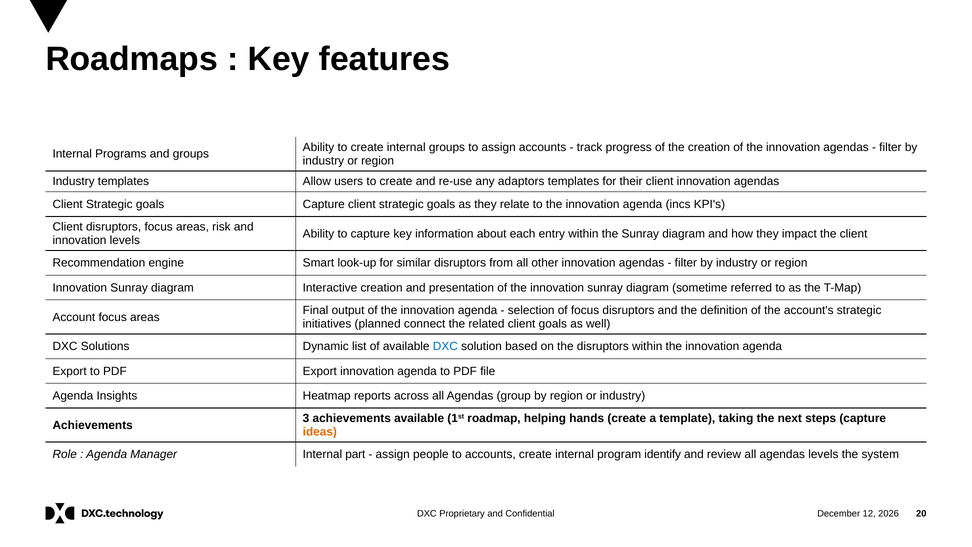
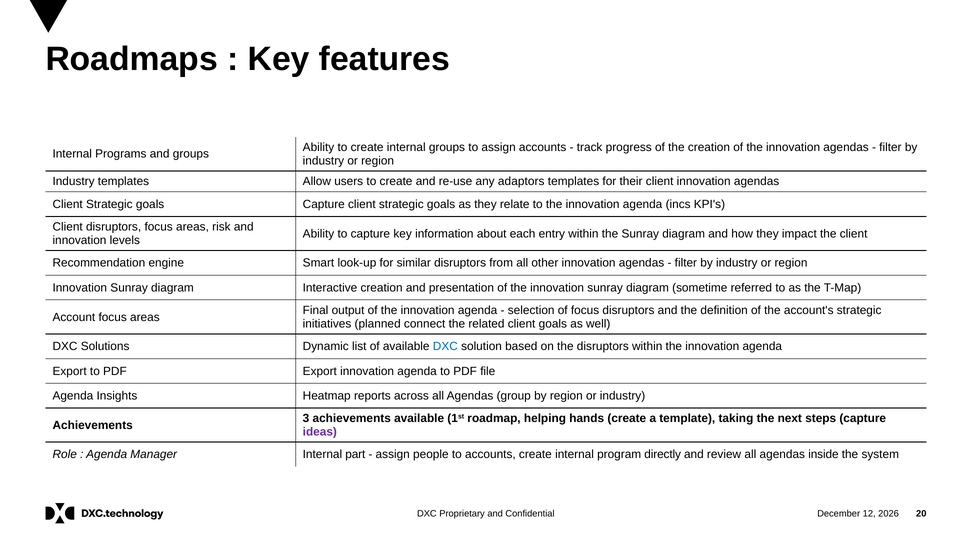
ideas colour: orange -> purple (320, 432)
identify: identify -> directly (663, 454)
agendas levels: levels -> inside (823, 454)
